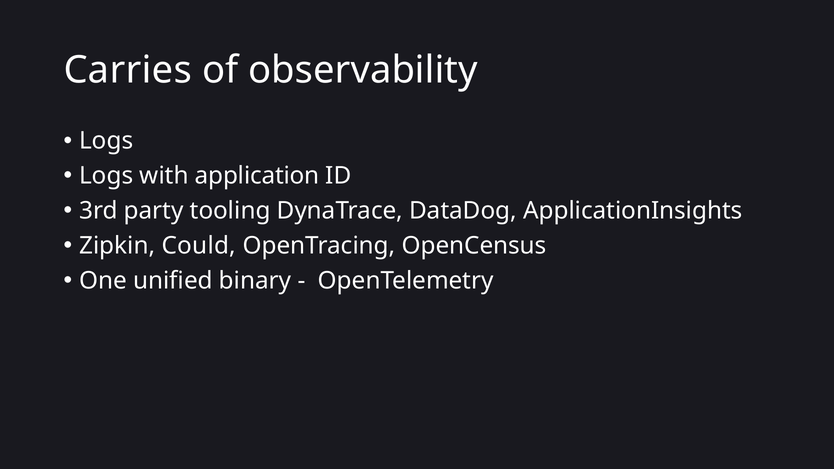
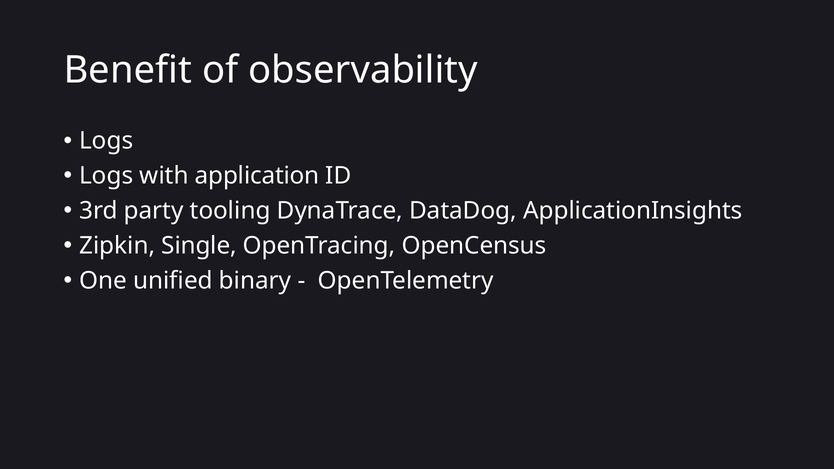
Carries: Carries -> Benefit (128, 70)
Could: Could -> Single (199, 246)
